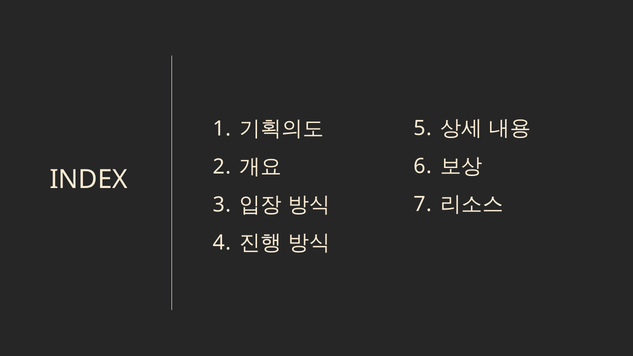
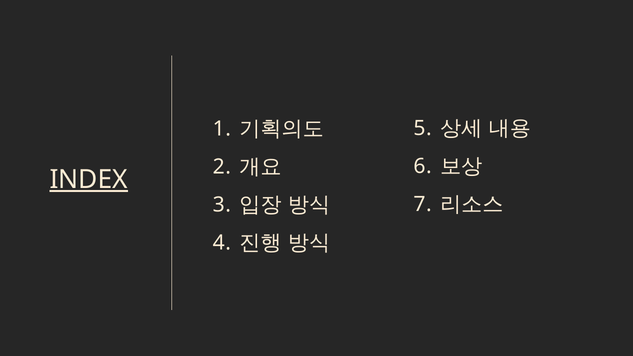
INDEX underline: none -> present (89, 180)
